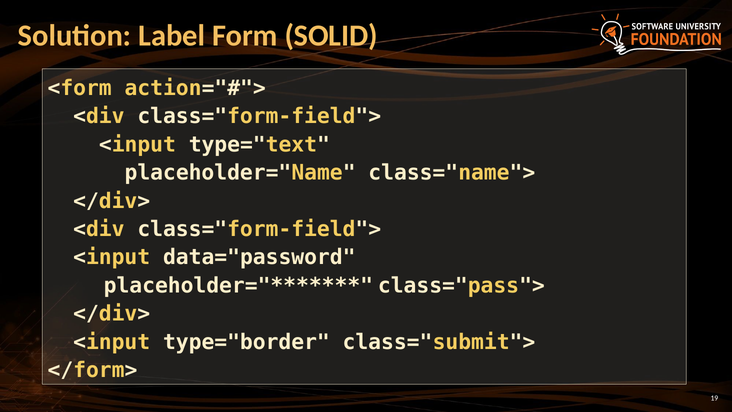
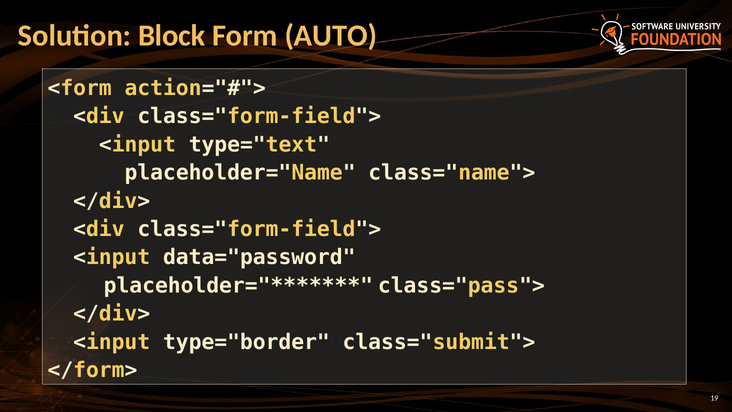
Label: Label -> Block (172, 36)
SOLID: SOLID -> AUTO (331, 36)
